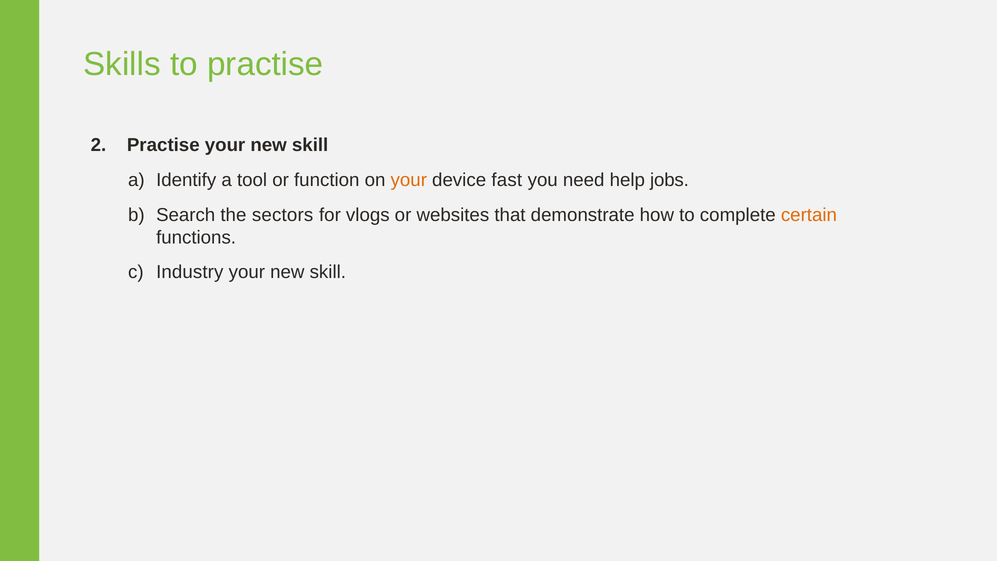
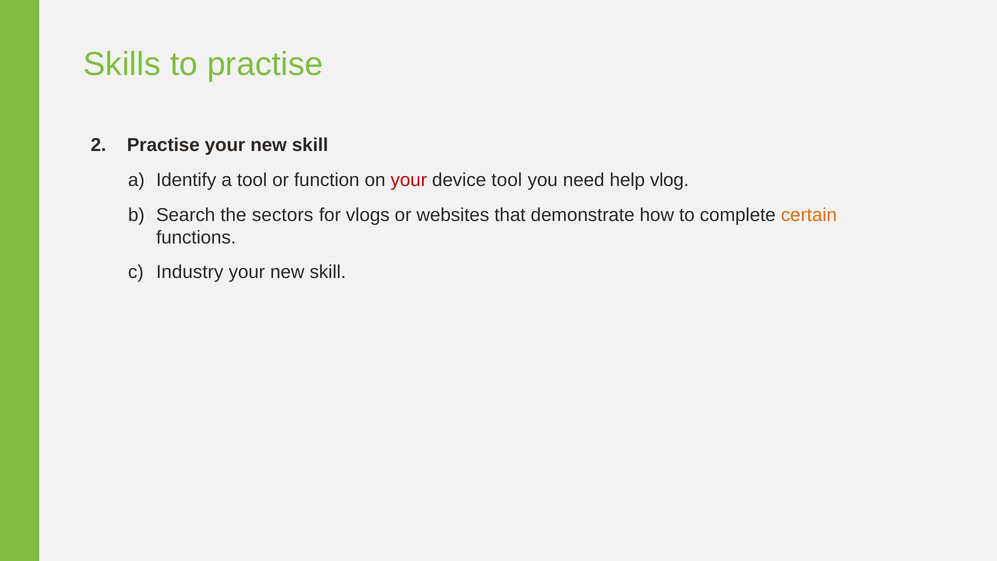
your colour: orange -> red (409, 180)
device fast: fast -> tool (507, 180)
jobs: jobs -> vlog (669, 180)
